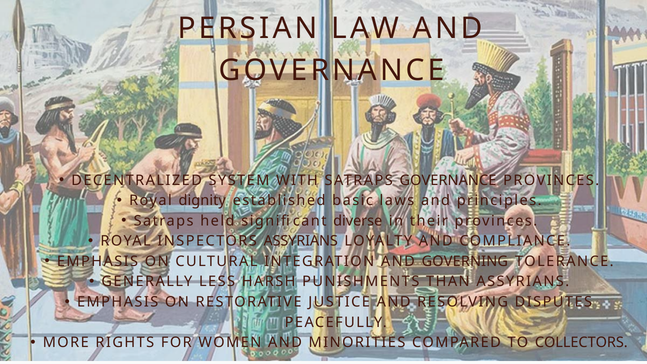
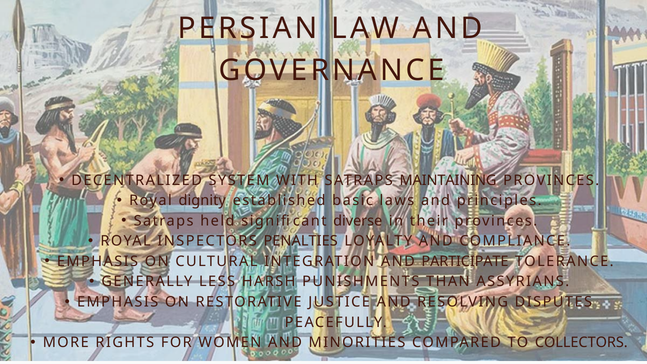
SATRAPS GOVERNANCE: GOVERNANCE -> MAINTAINING (448, 180)
INSPECTORS ASSYRIANS: ASSYRIANS -> PENALTIES (301, 241)
GOVERNING: GOVERNING -> PARTICIPATE (465, 261)
